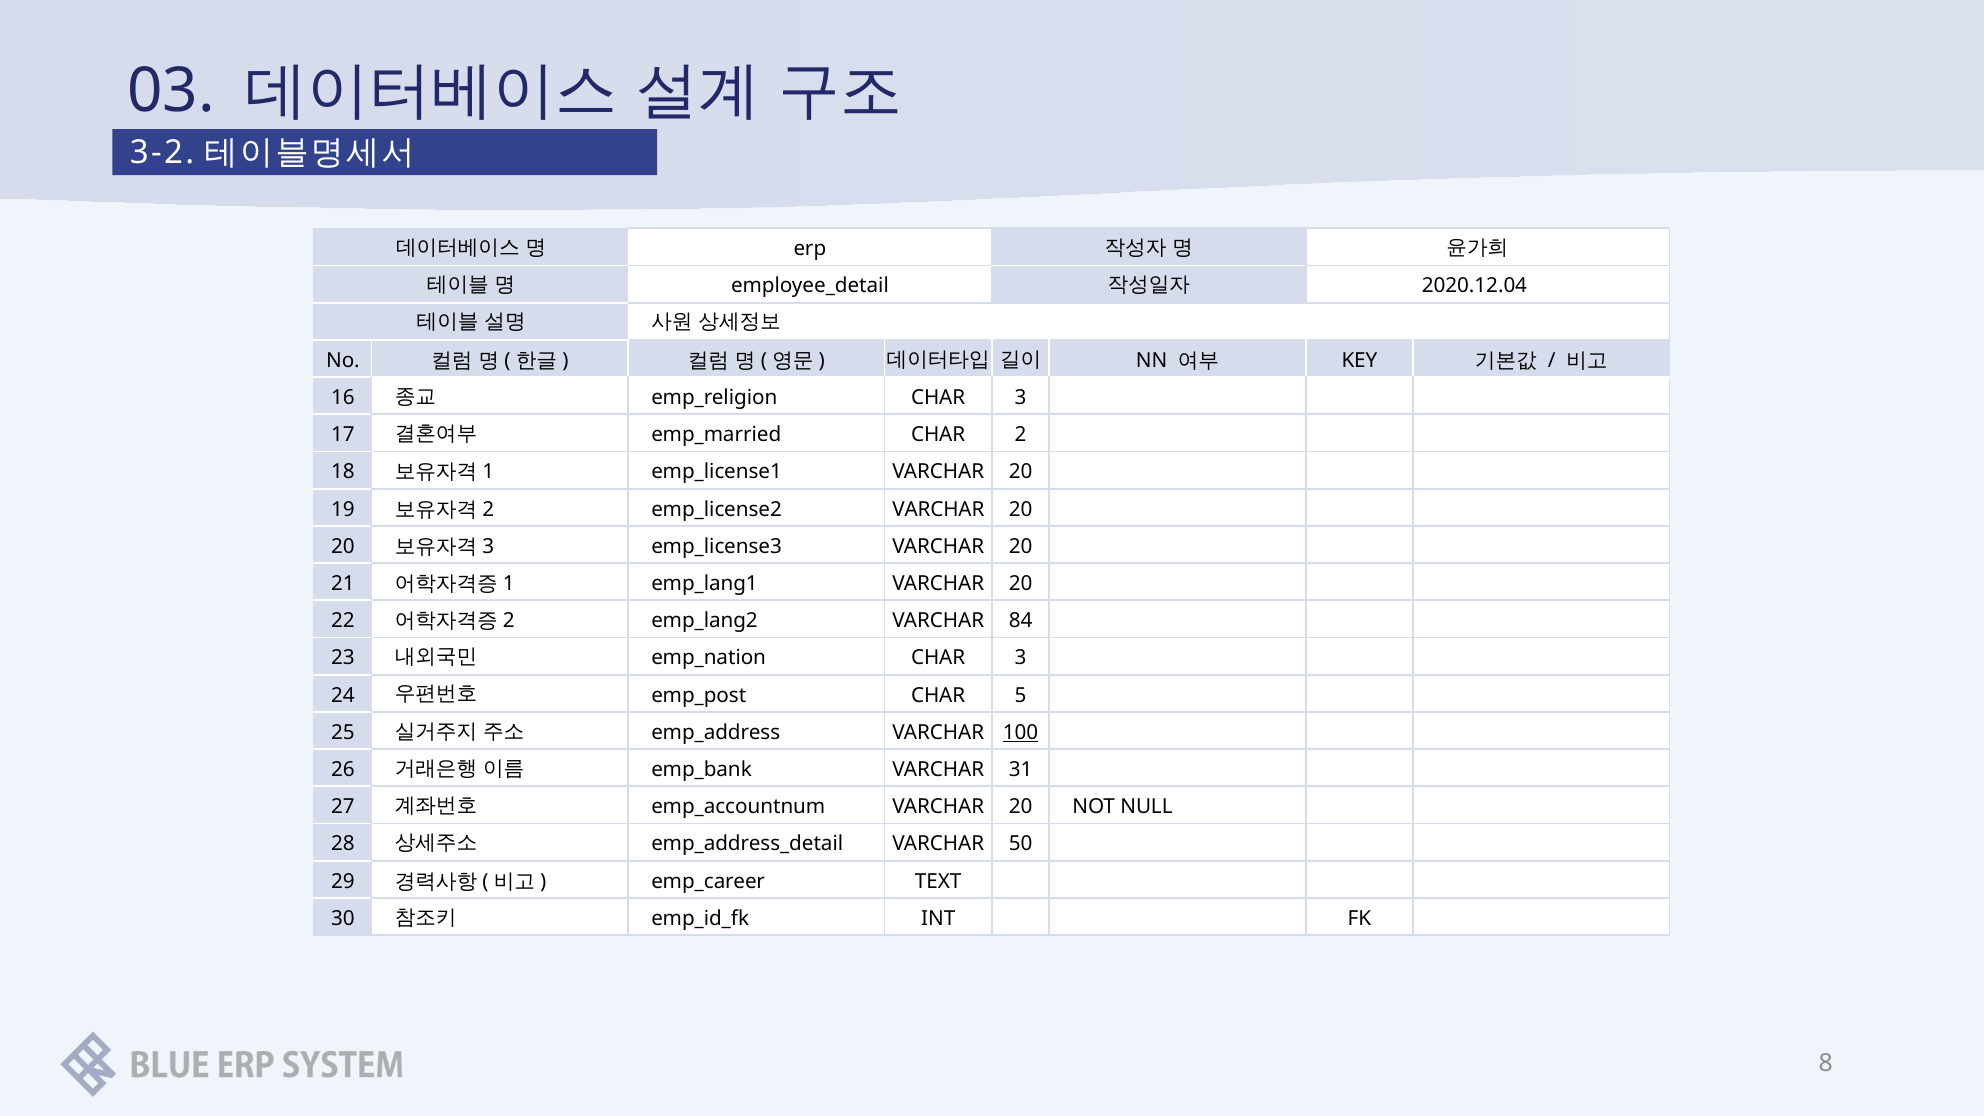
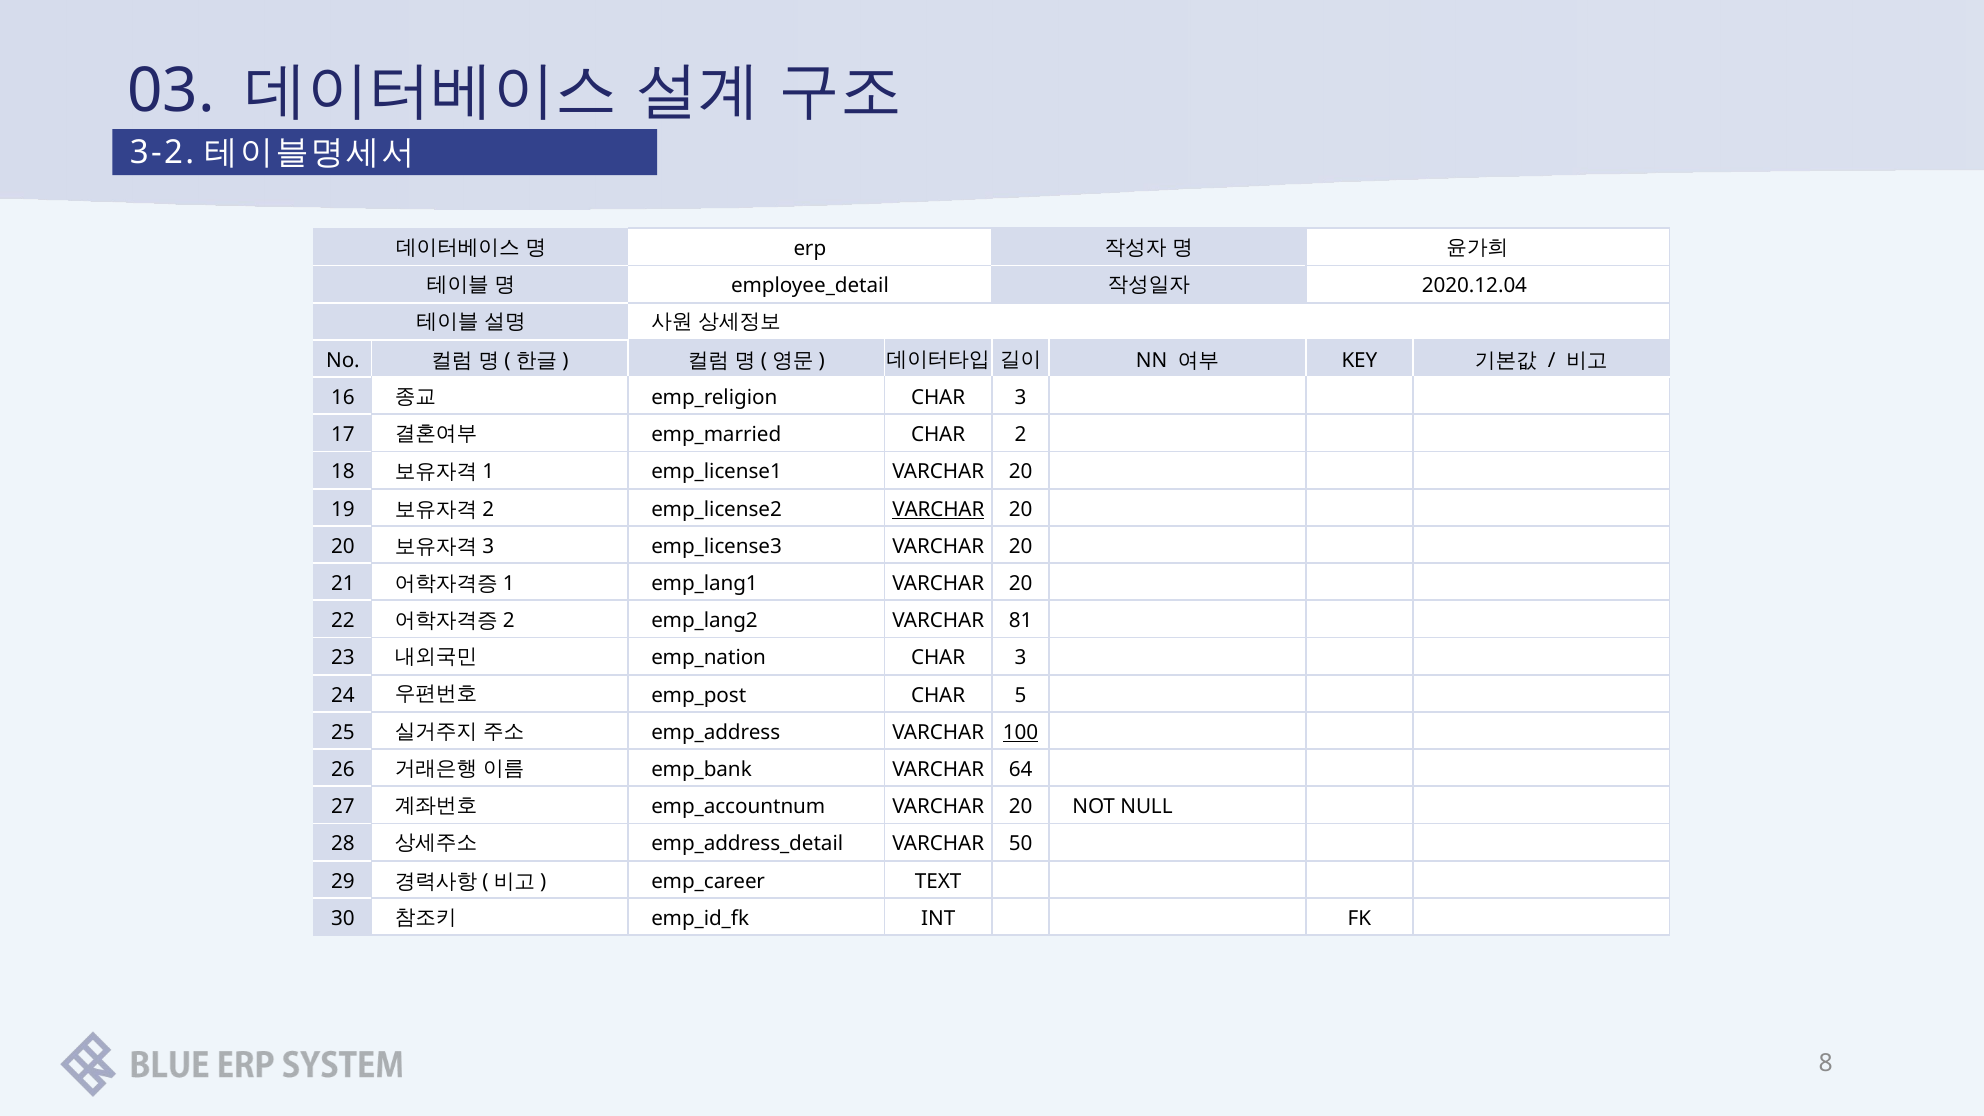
VARCHAR underline: none -> present (938, 509)
84: 84 -> 81 (1021, 621)
31: 31 -> 64 (1021, 770)
